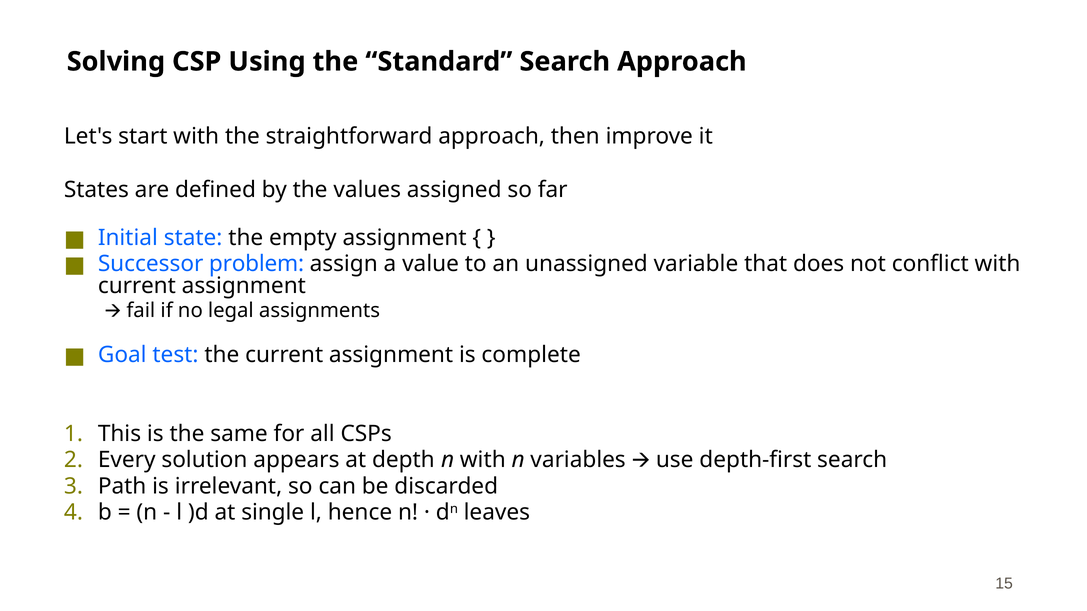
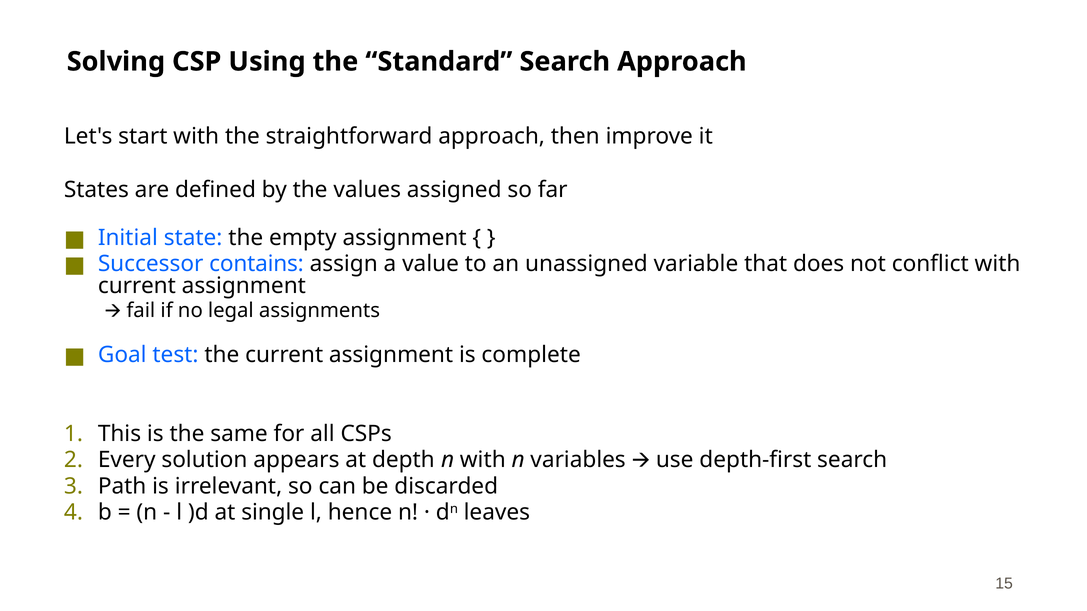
problem: problem -> contains (257, 264)
